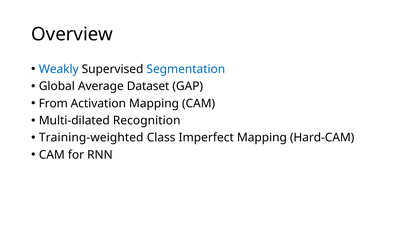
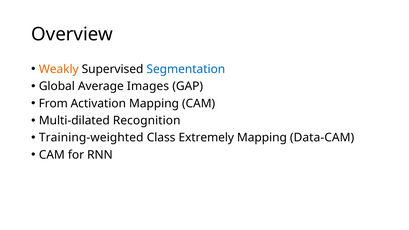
Weakly colour: blue -> orange (59, 69)
Dataset: Dataset -> Images (148, 86)
Imperfect: Imperfect -> Extremely (206, 138)
Hard-CAM: Hard-CAM -> Data-CAM (322, 138)
